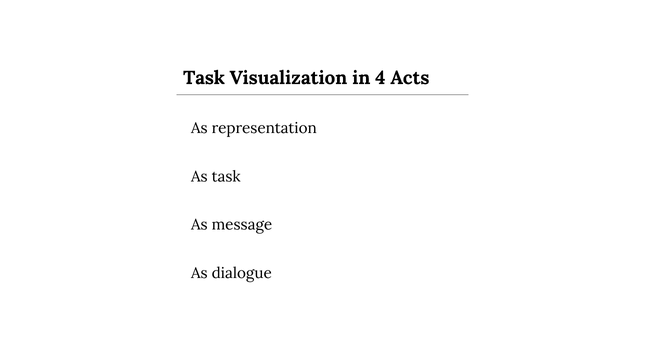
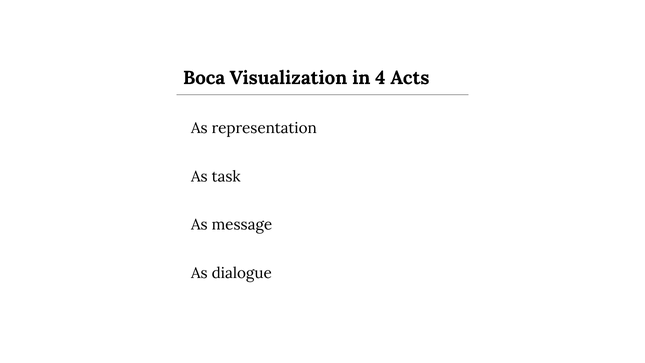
Task: Task -> Boca (204, 78)
